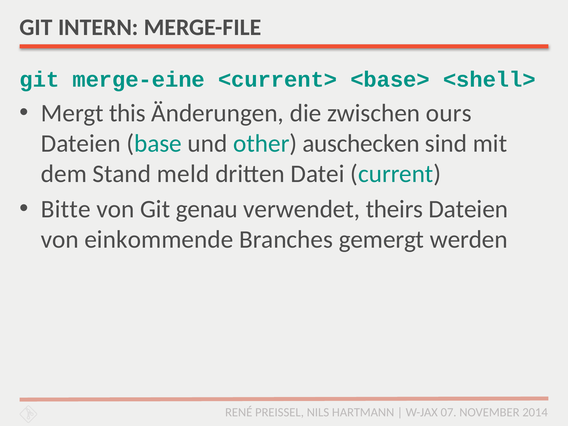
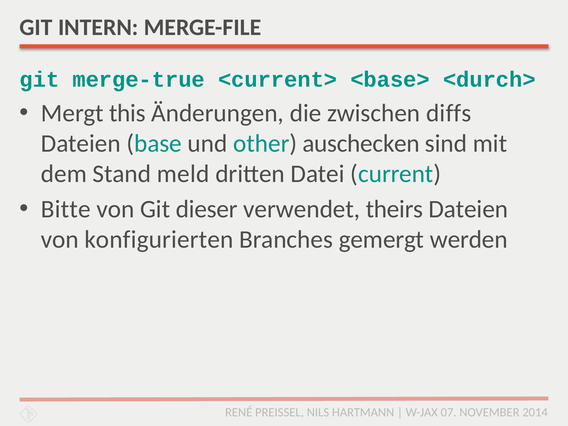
merge-eine: merge-eine -> merge-true (139, 79)
<shell>: <shell> -> <durch> (489, 79)
ours: ours -> diffs (449, 113)
genau: genau -> dieser (207, 209)
einkommende: einkommende -> konfigurierten (159, 239)
